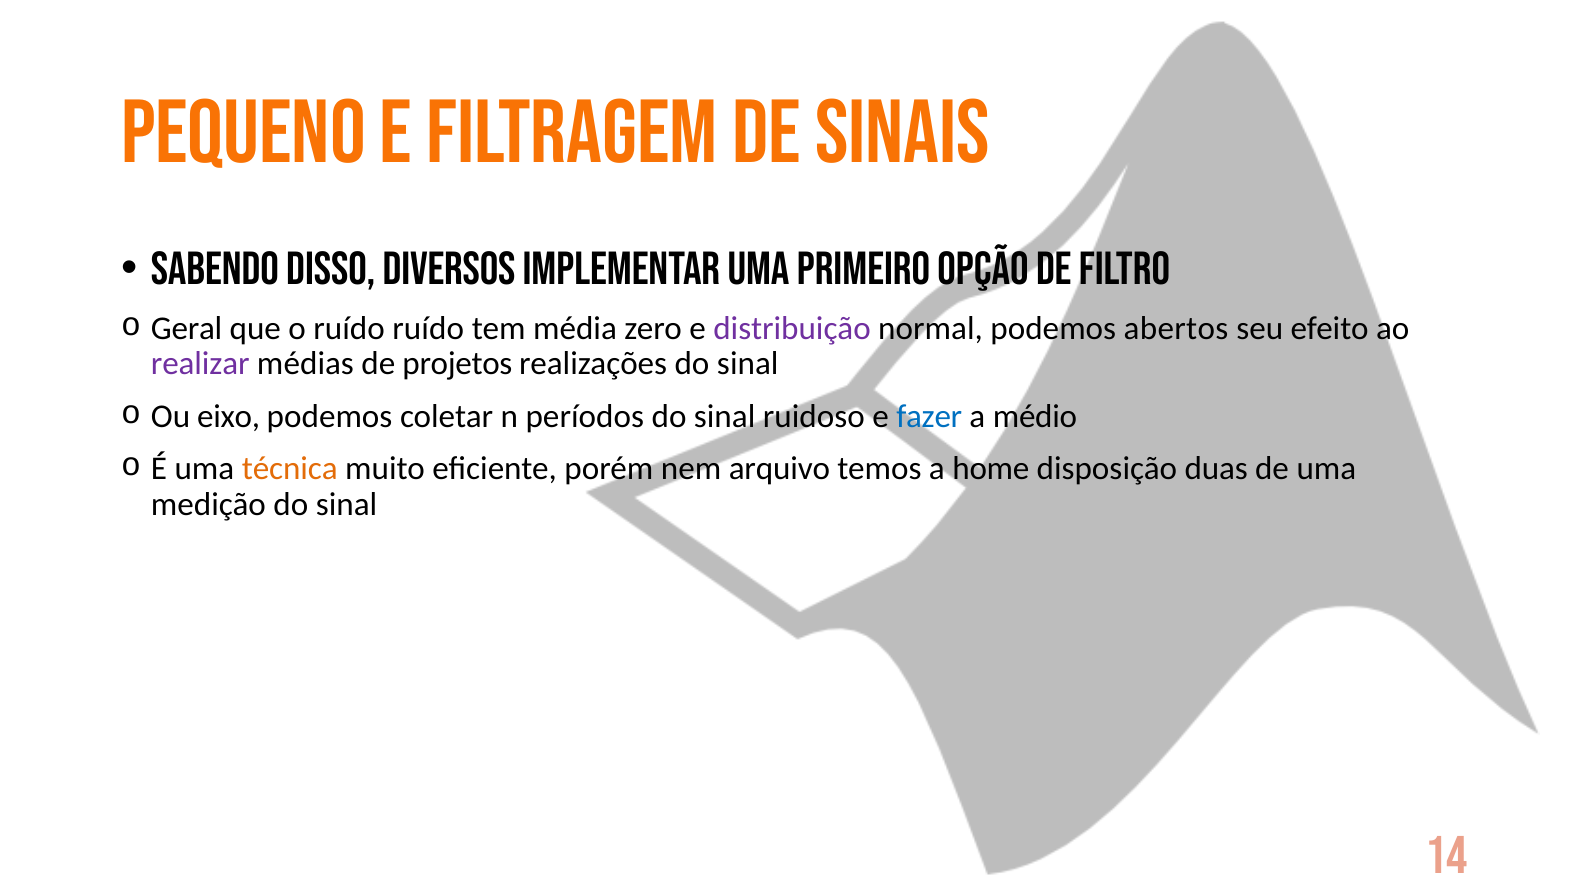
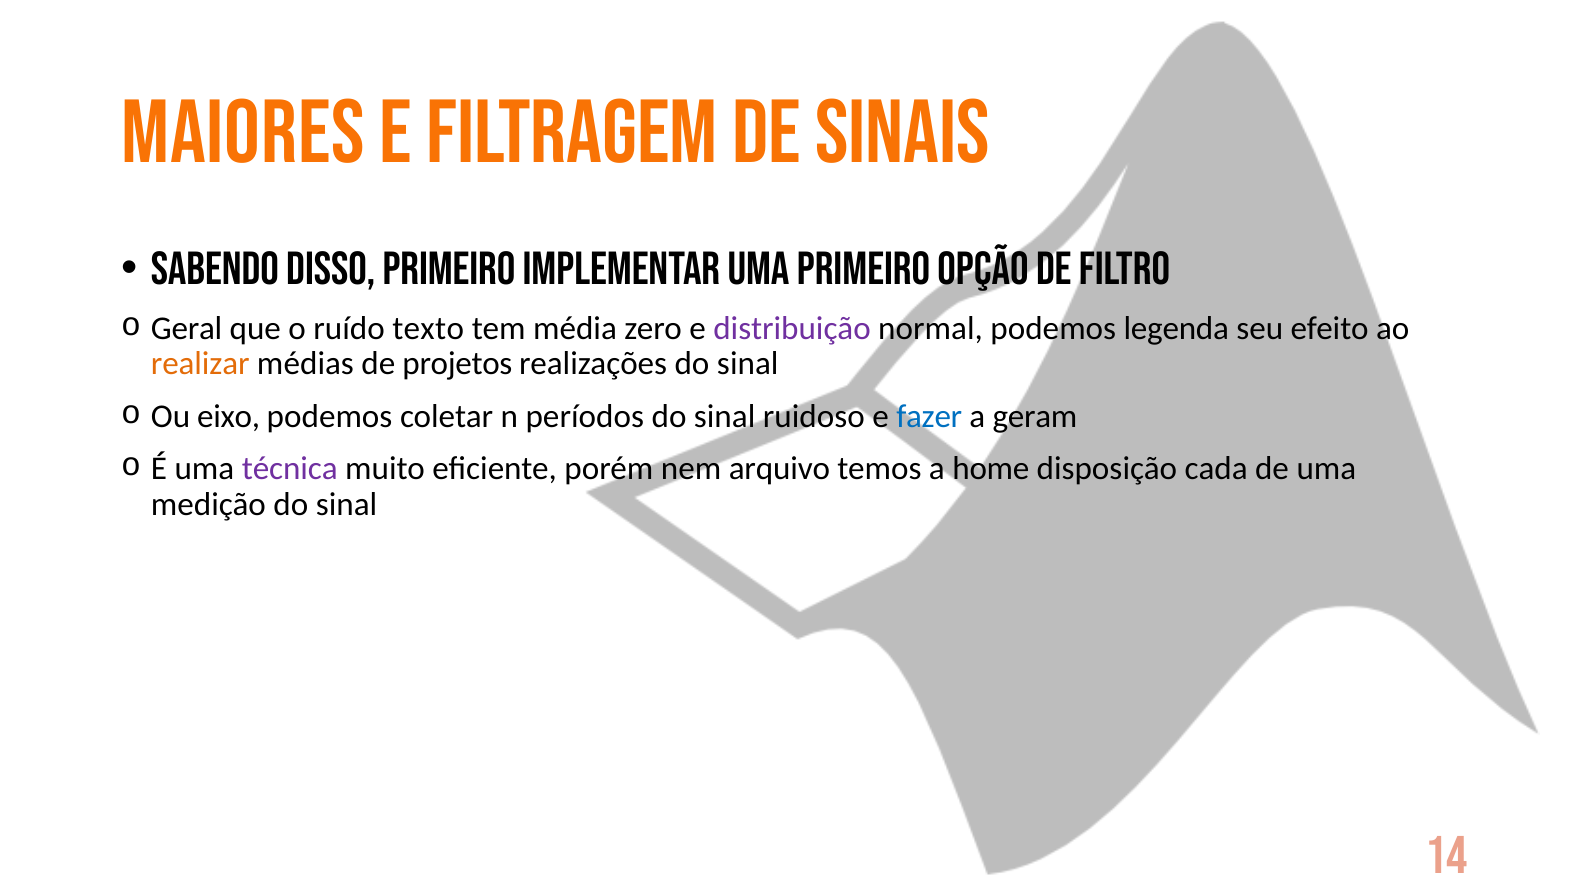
Pequeno: Pequeno -> Maiores (243, 133)
disso diversos: diversos -> primeiro (449, 269)
ruído ruído: ruído -> texto (428, 328)
abertos: abertos -> legenda (1176, 328)
realizar colour: purple -> orange (200, 364)
médio: médio -> geram (1035, 416)
técnica colour: orange -> purple (290, 469)
duas: duas -> cada (1216, 469)
